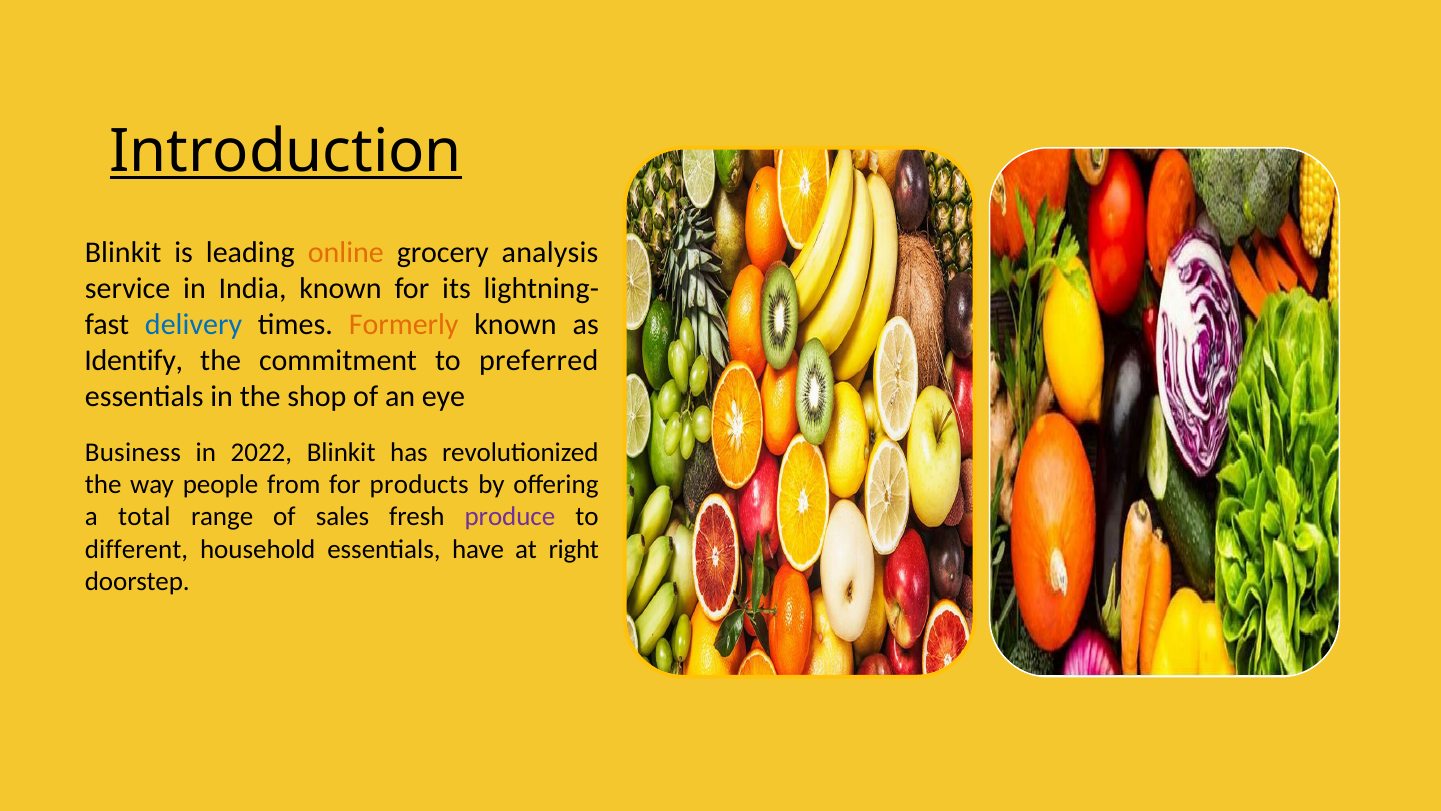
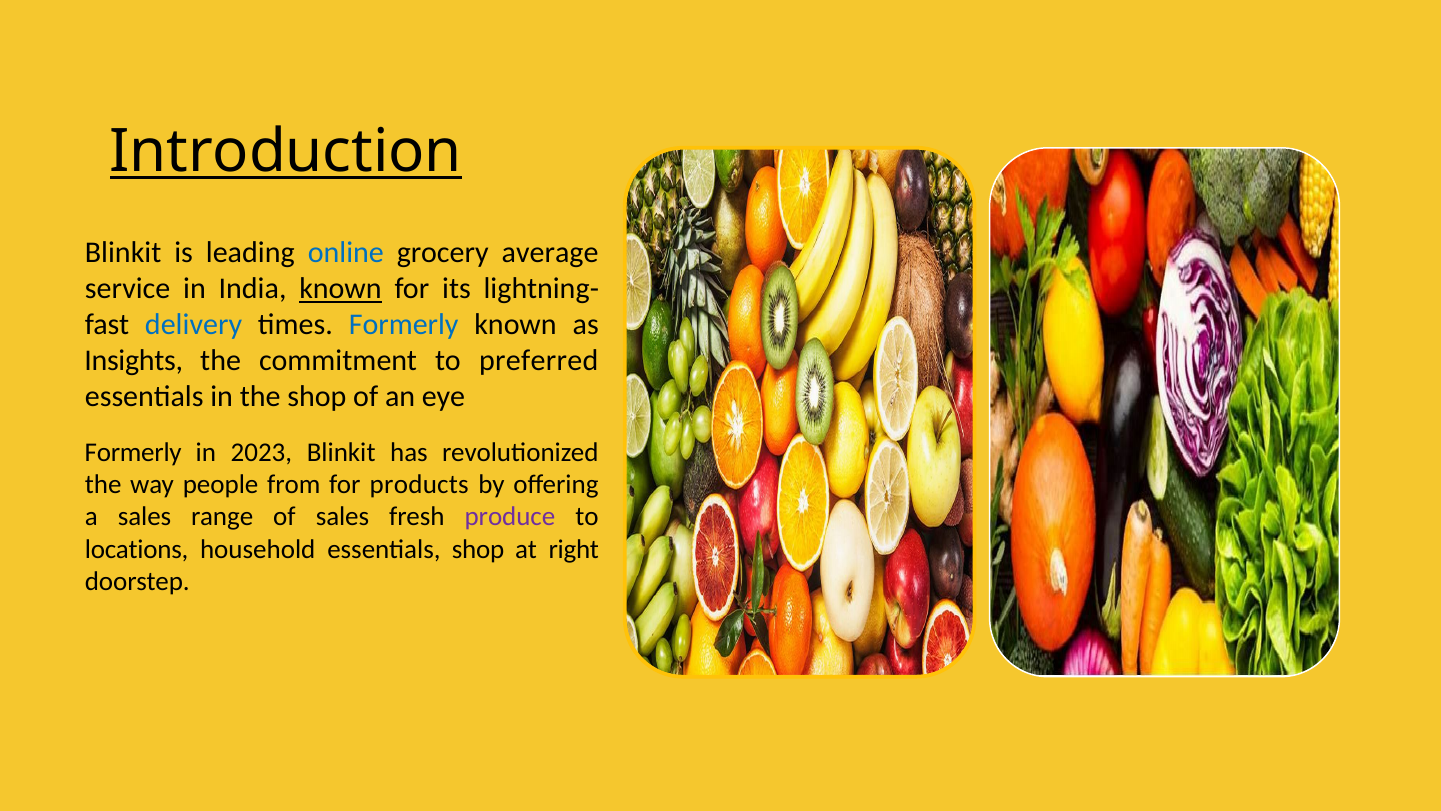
online colour: orange -> blue (346, 253)
analysis: analysis -> average (550, 253)
known underline: none -> present (340, 289)
Formerly colour: orange -> blue (404, 325)
Identify: Identify -> Insights (134, 361)
Business: Business -> Formerly (133, 452)
2022: 2022 -> 2023 (261, 452)
a total: total -> sales (145, 517)
different: different -> locations (137, 549)
essentials have: have -> shop (478, 549)
